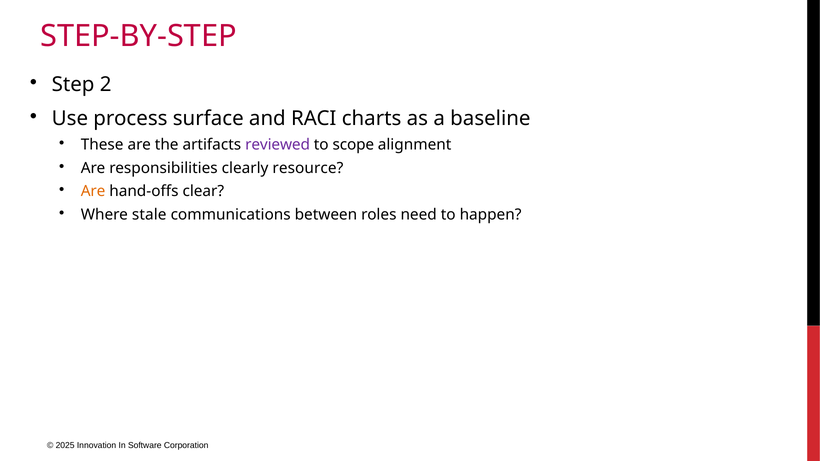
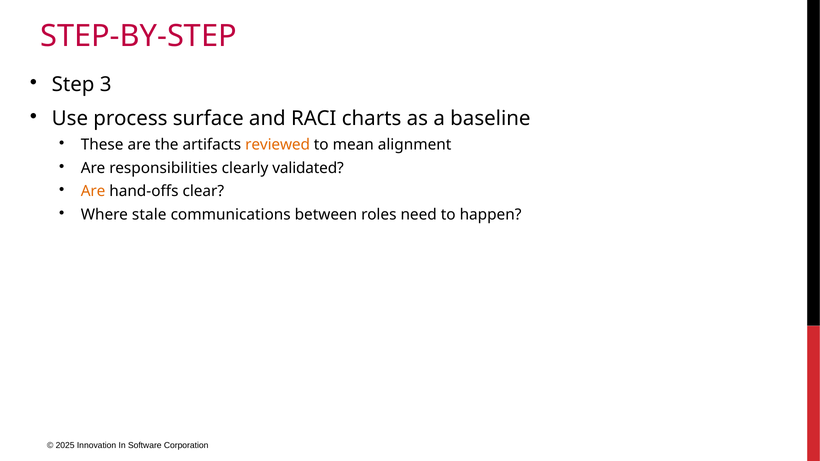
2: 2 -> 3 (106, 84)
reviewed colour: purple -> orange (278, 145)
scope: scope -> mean (353, 145)
resource: resource -> validated (308, 168)
